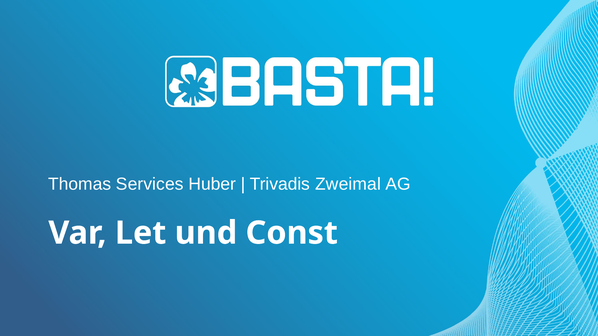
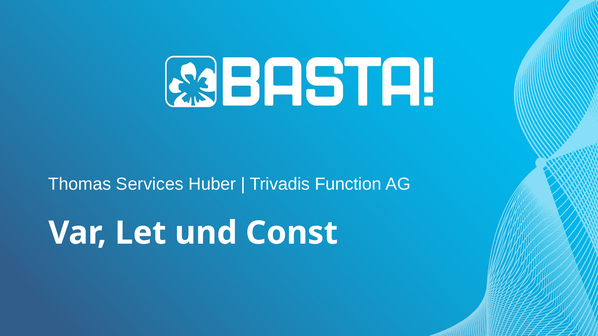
Zweimal: Zweimal -> Function (348, 184)
